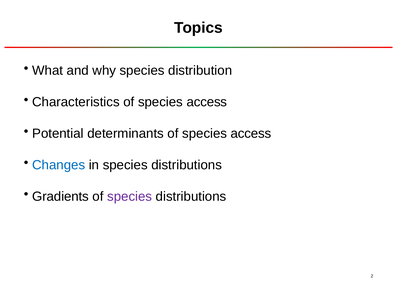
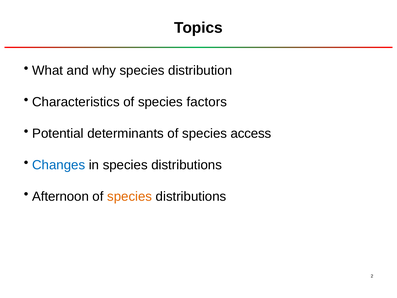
Characteristics of species access: access -> factors (207, 102)
Gradients: Gradients -> Afternoon (61, 196)
species colour: purple -> orange (130, 196)
